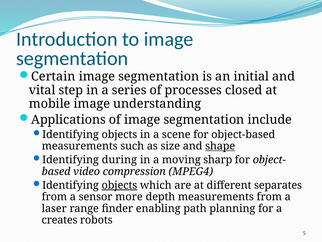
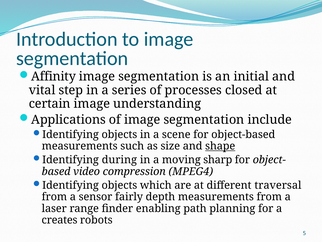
Certain: Certain -> Affinity (53, 76)
mobile: mobile -> certain (50, 103)
objects underline: present -> none (119, 185)
separates: separates -> traversal (278, 185)
more: more -> fairly (129, 196)
